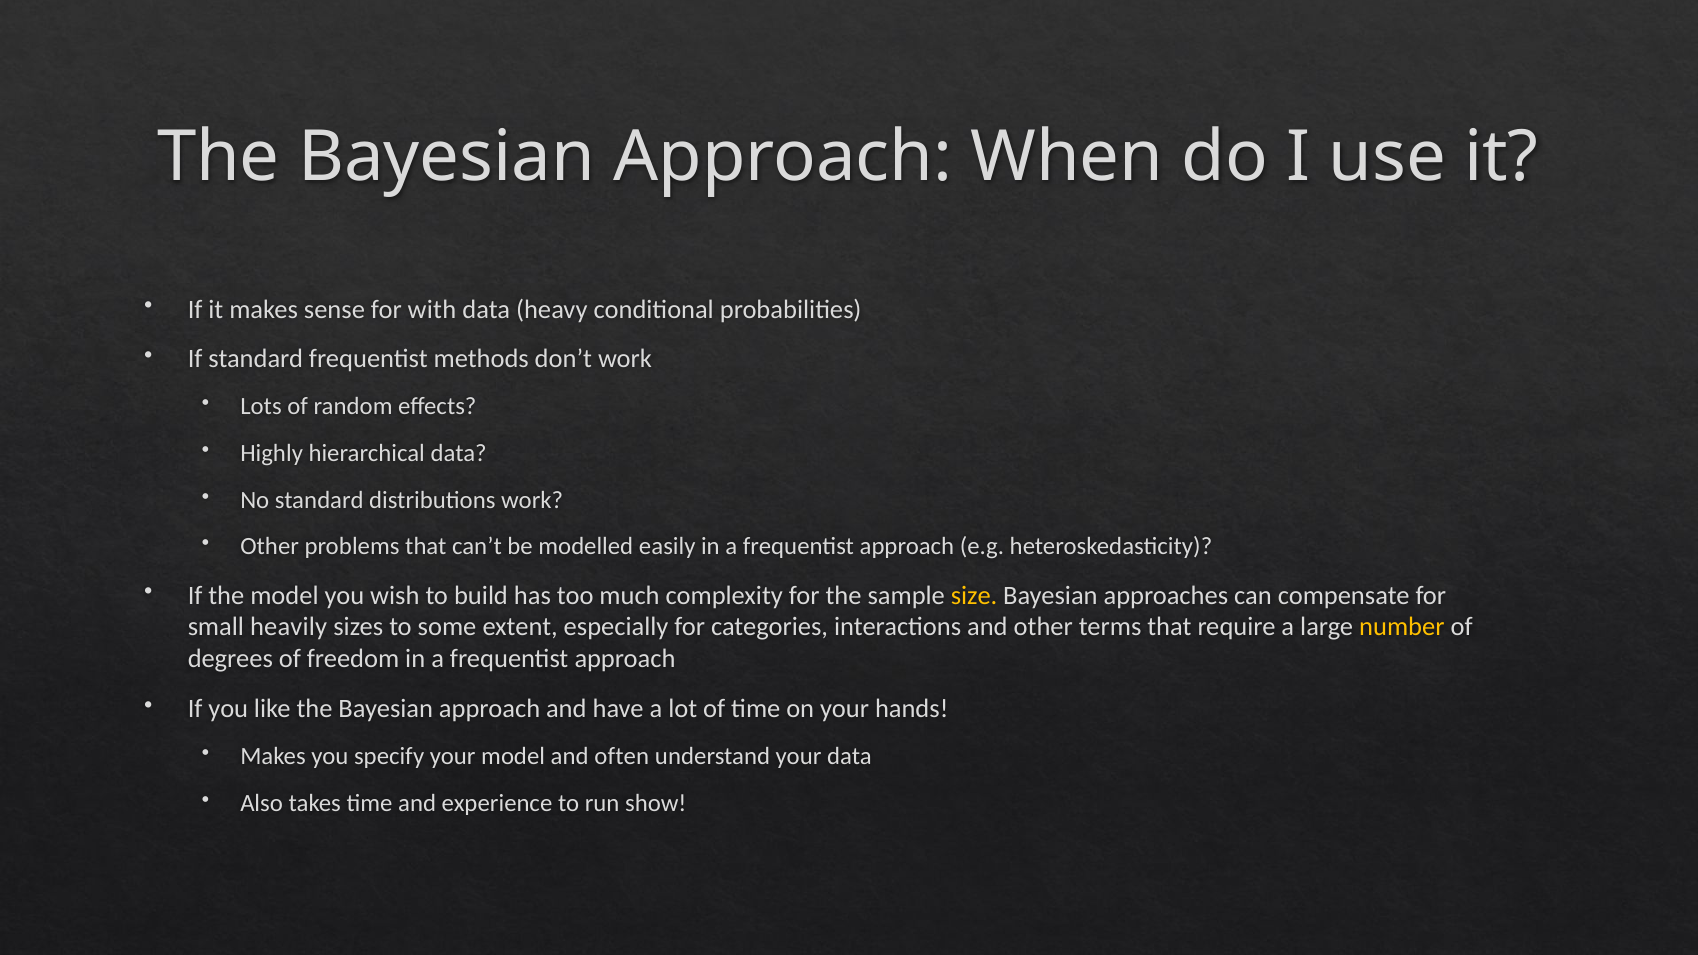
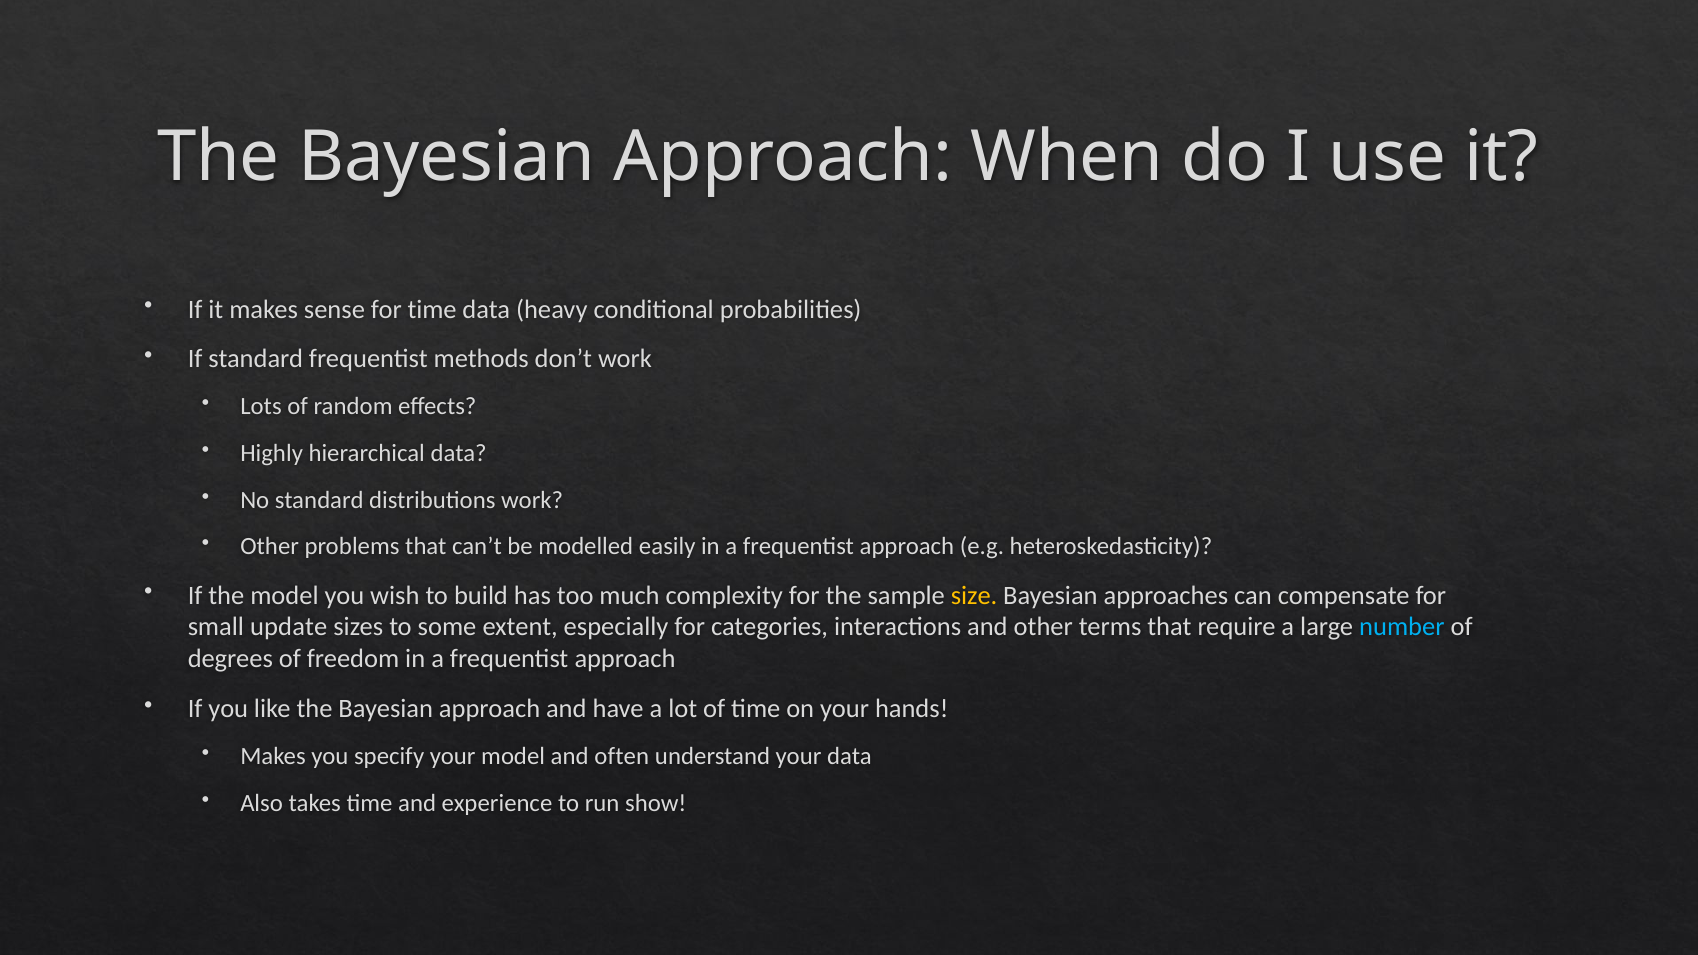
for with: with -> time (432, 309)
heavily: heavily -> update (289, 627)
number colour: yellow -> light blue (1402, 627)
